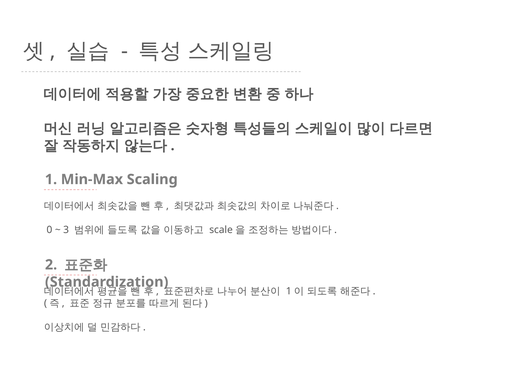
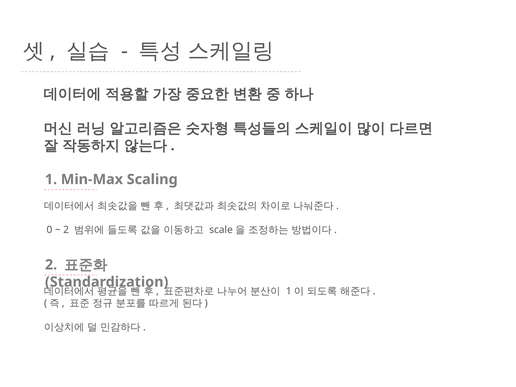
3: 3 -> 2 (66, 230)
